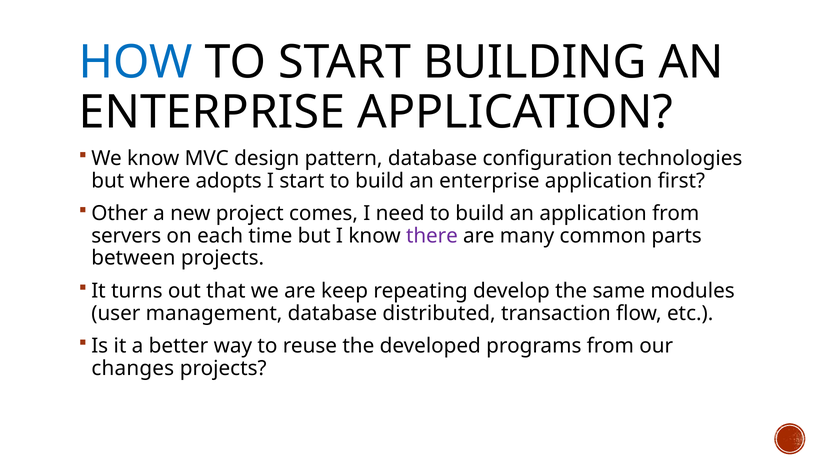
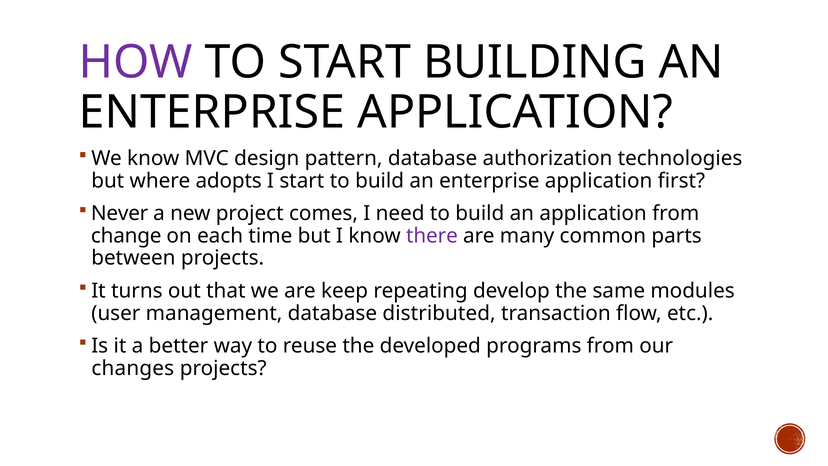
HOW colour: blue -> purple (136, 62)
configuration: configuration -> authorization (548, 158)
Other: Other -> Never (120, 213)
servers: servers -> change (126, 236)
